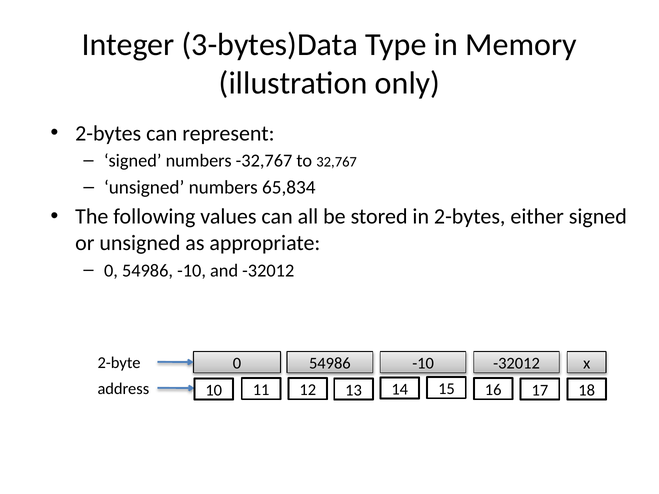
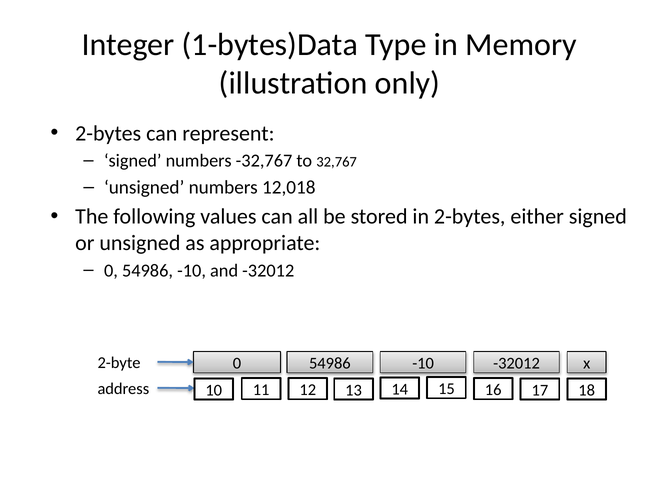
3-bytes)Data: 3-bytes)Data -> 1-bytes)Data (270, 45)
65,834: 65,834 -> 12,018 (289, 187)
